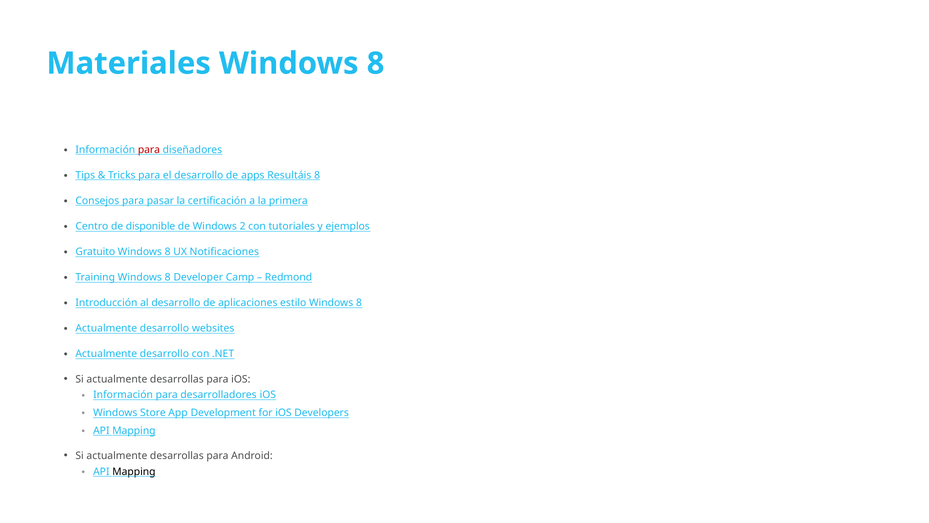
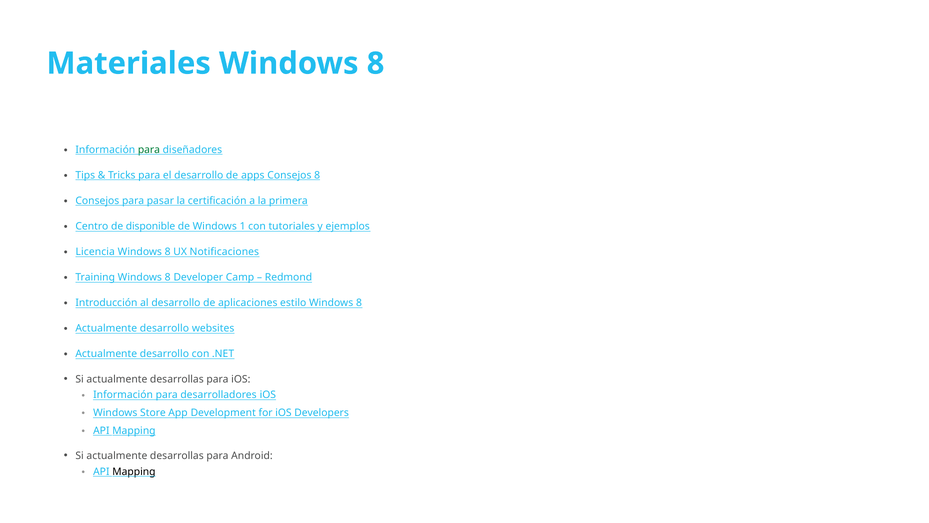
para colour: red -> green (149, 150)
apps Resultáis: Resultáis -> Consejos (289, 175)
2: 2 -> 1 (243, 226)
Gratuito: Gratuito -> Licencia (95, 252)
